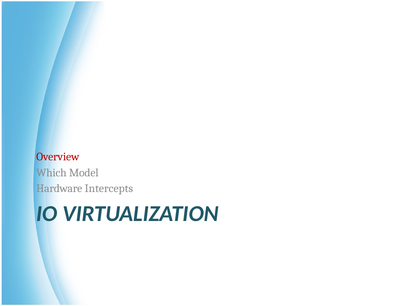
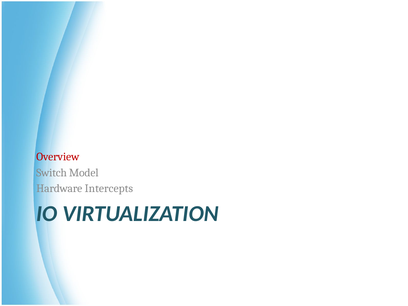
Which: Which -> Switch (51, 173)
